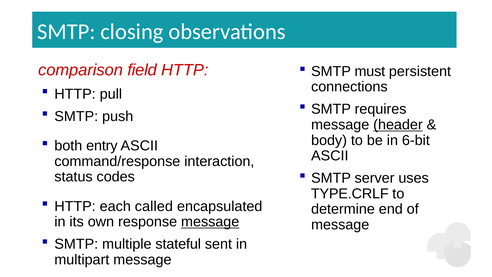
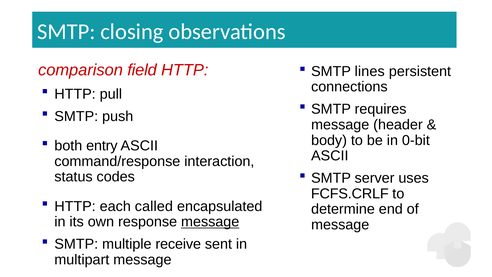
must: must -> lines (370, 71)
header underline: present -> none (398, 125)
6-bit: 6-bit -> 0-bit (416, 140)
TYPE.CRLF: TYPE.CRLF -> FCFS.CRLF (350, 193)
stateful: stateful -> receive (178, 244)
